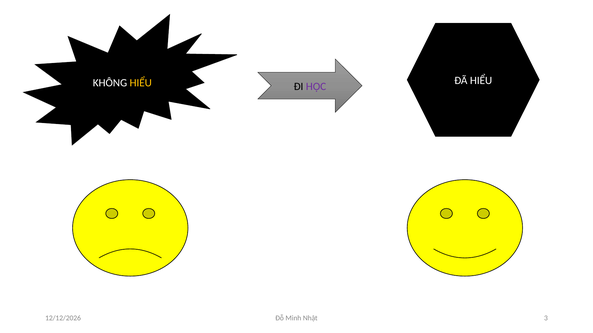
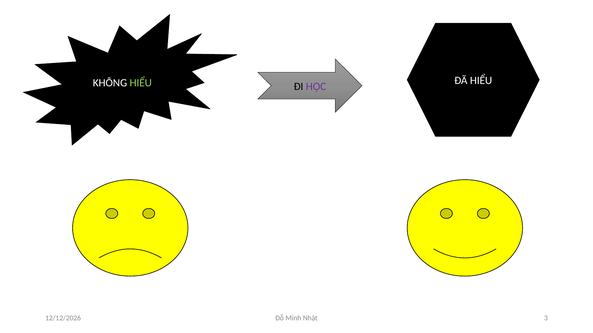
HIỂU colour: yellow -> light green (141, 83)
